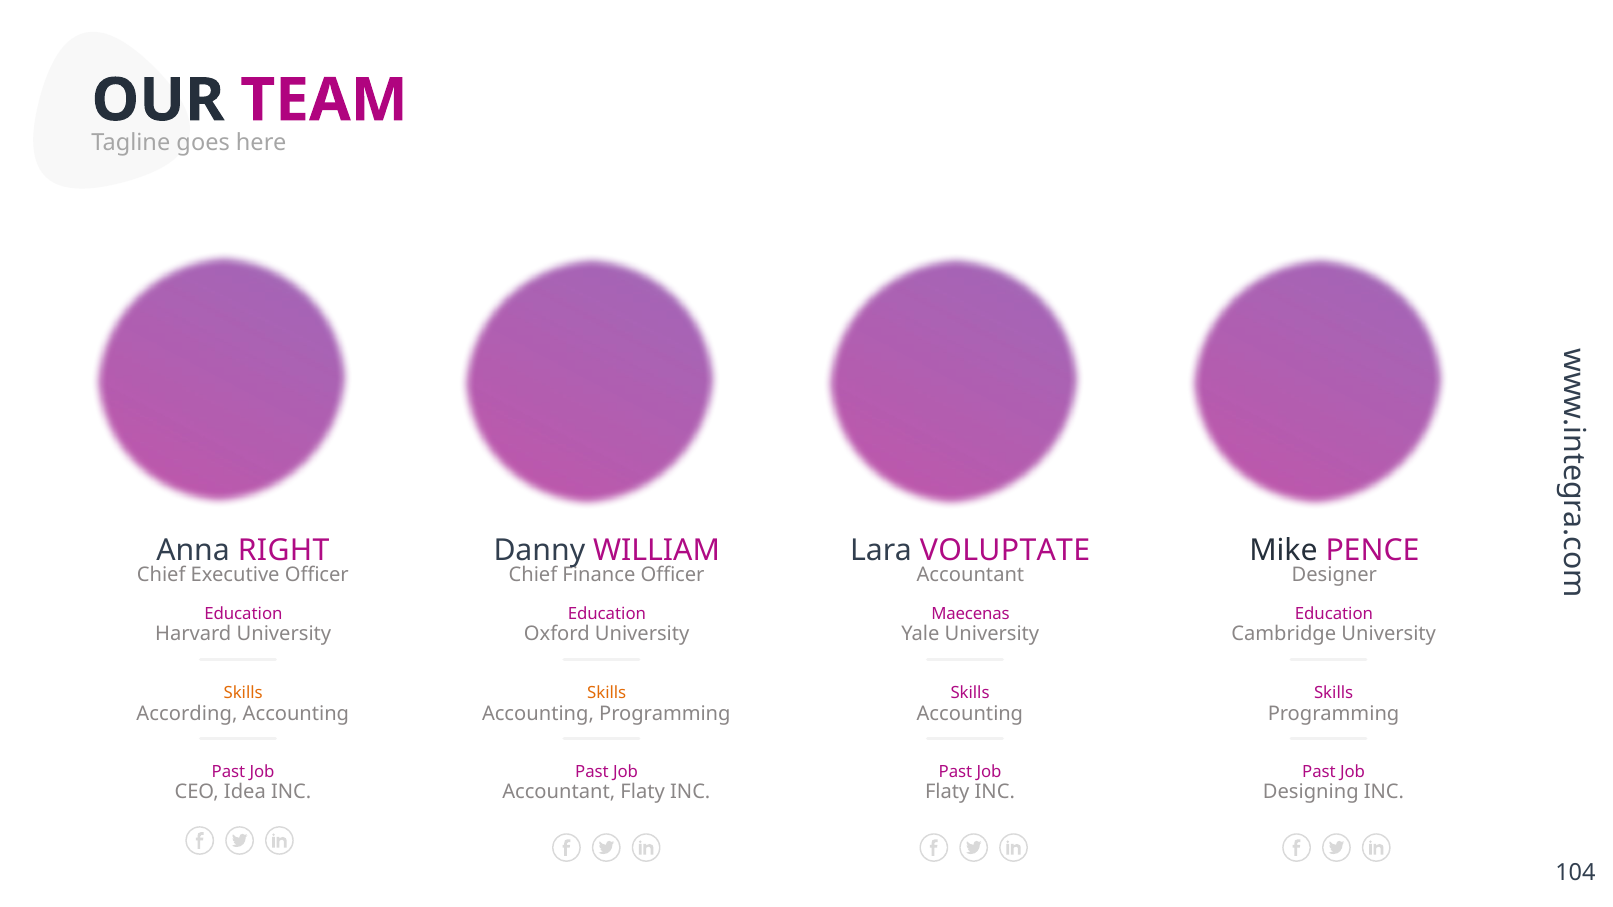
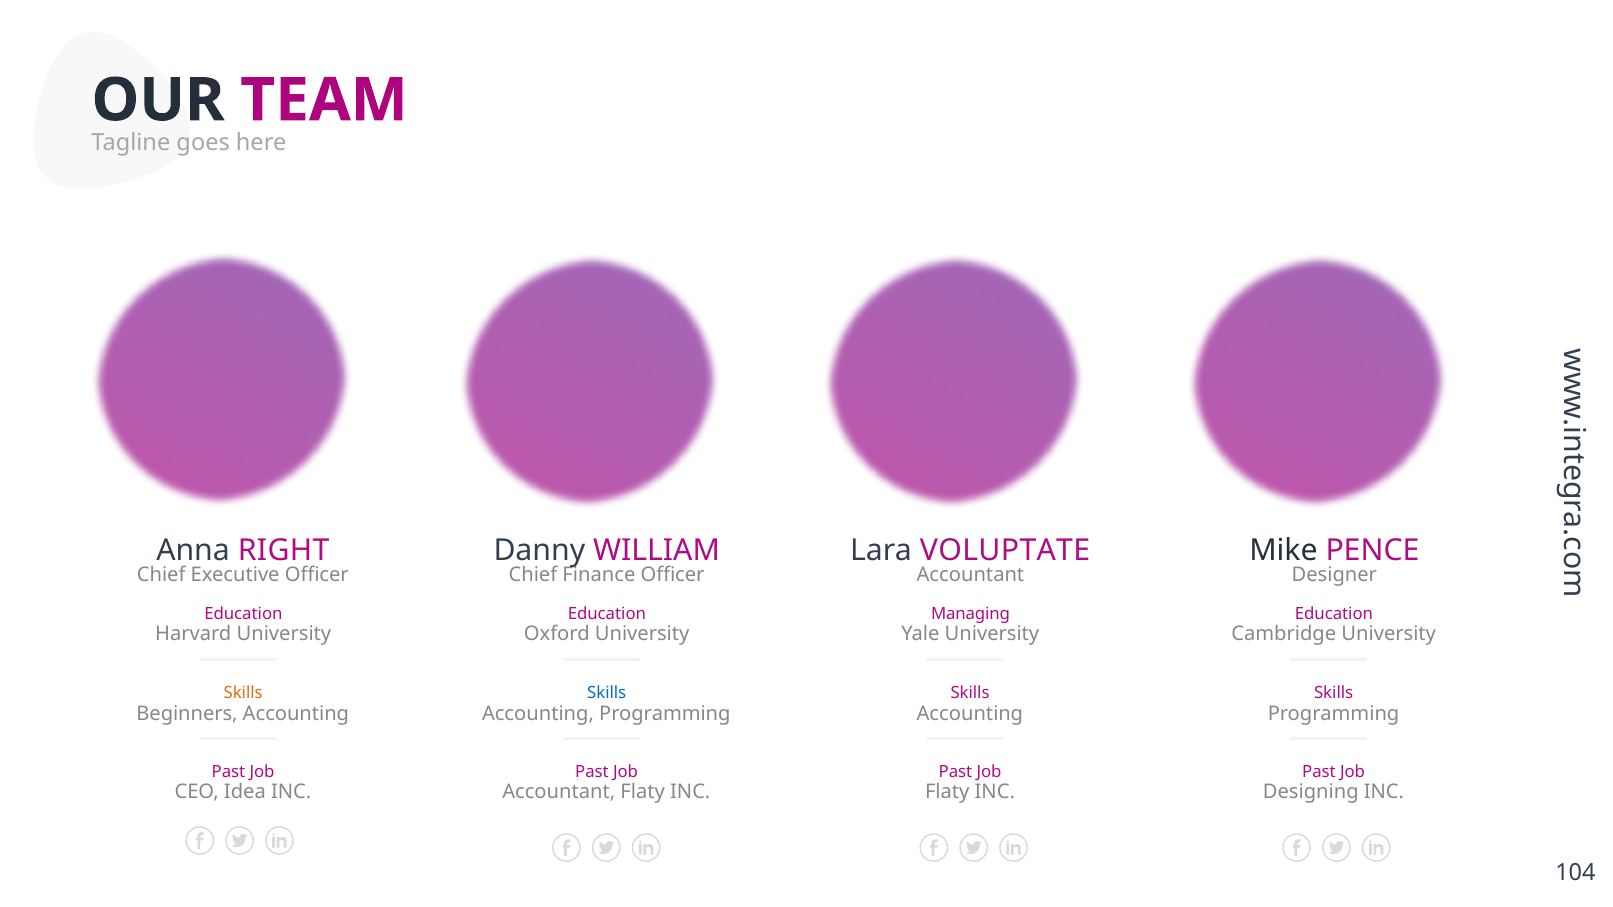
Maecenas: Maecenas -> Managing (971, 614)
Skills colour: orange -> blue (607, 694)
According: According -> Beginners (187, 714)
